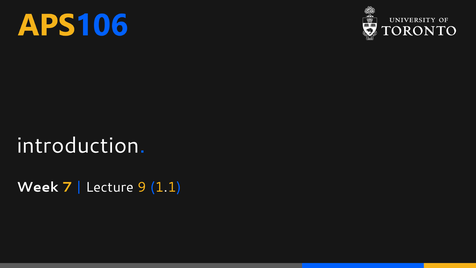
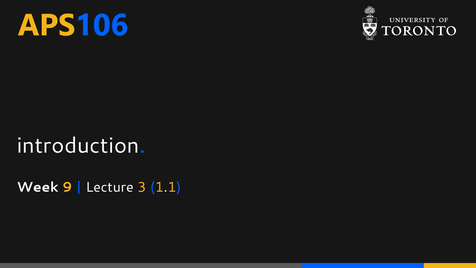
7: 7 -> 9 (67, 187)
9: 9 -> 3 (142, 187)
